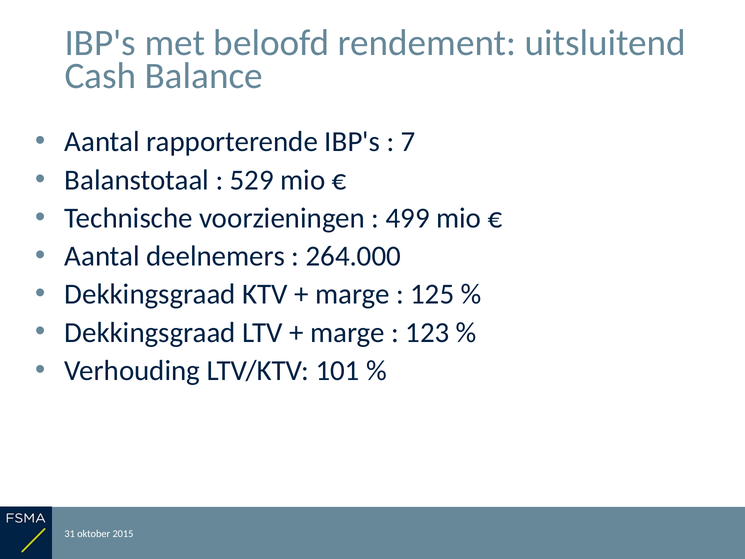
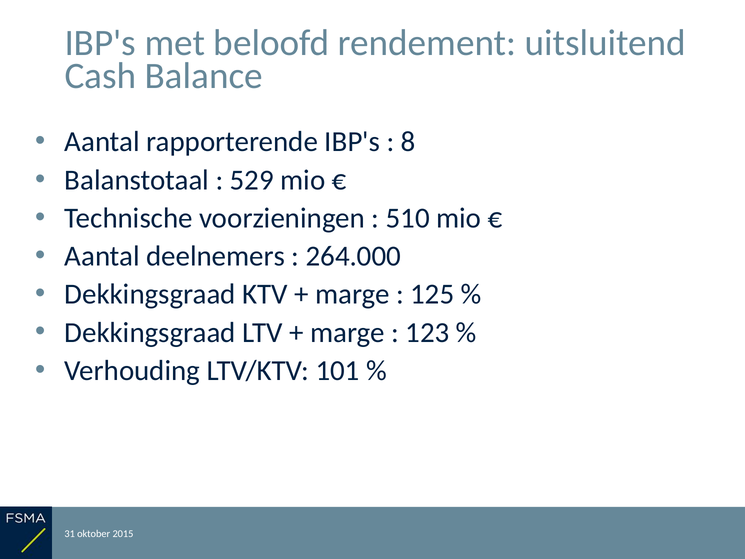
7: 7 -> 8 (408, 142)
499: 499 -> 510 (408, 218)
